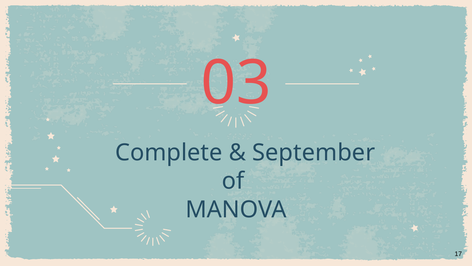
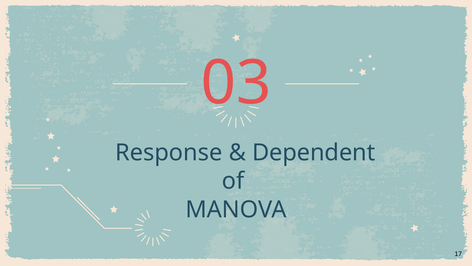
Complete: Complete -> Response (169, 153)
September: September -> Dependent (314, 153)
